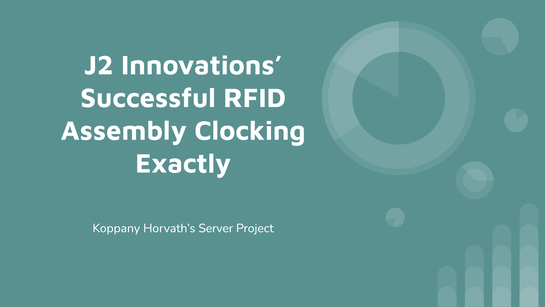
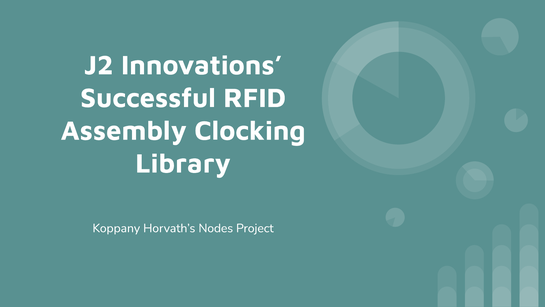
Exactly: Exactly -> Library (183, 163)
Server: Server -> Nodes (216, 228)
